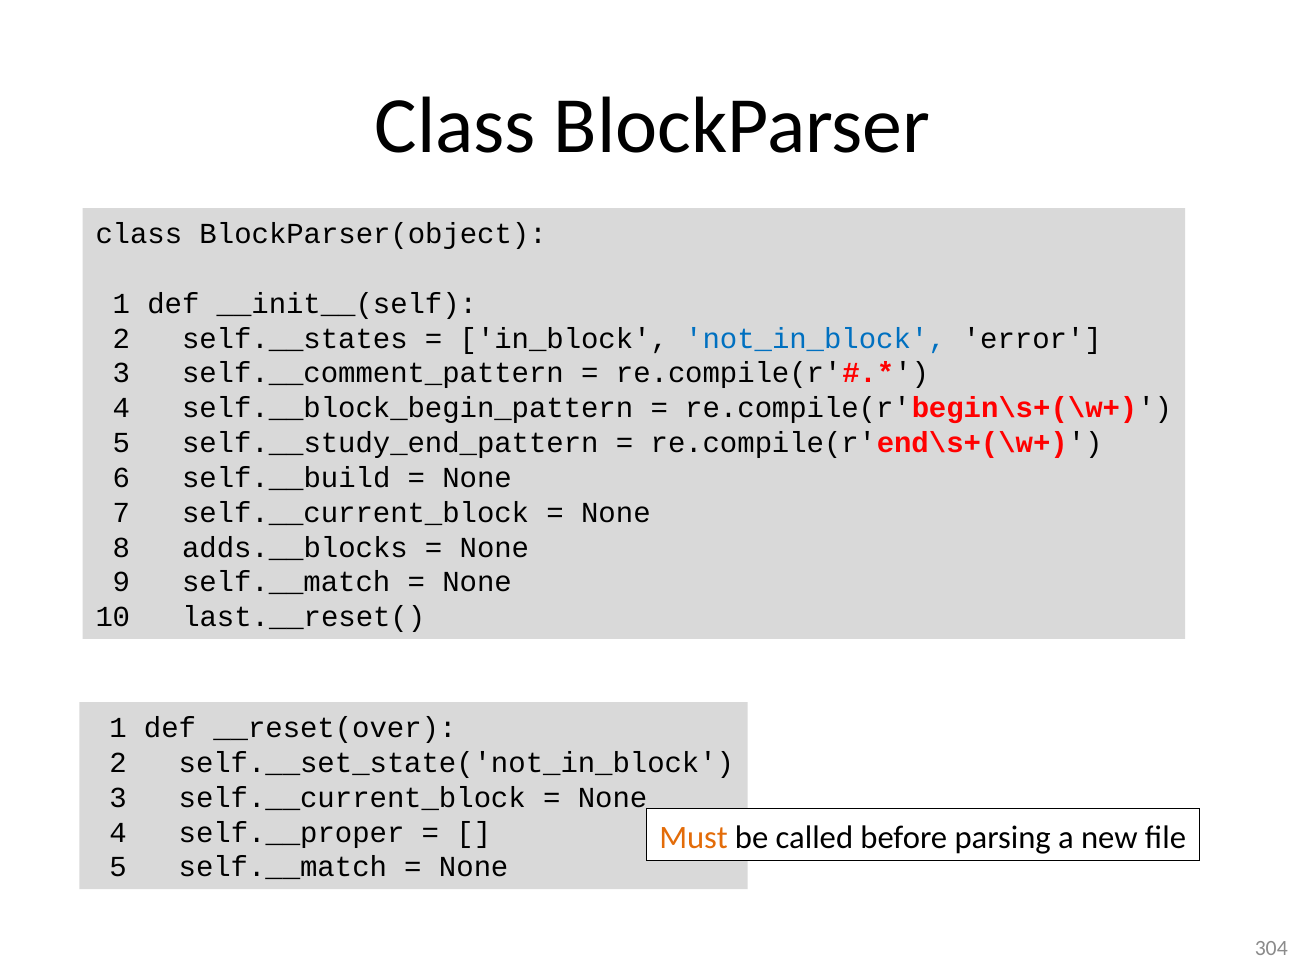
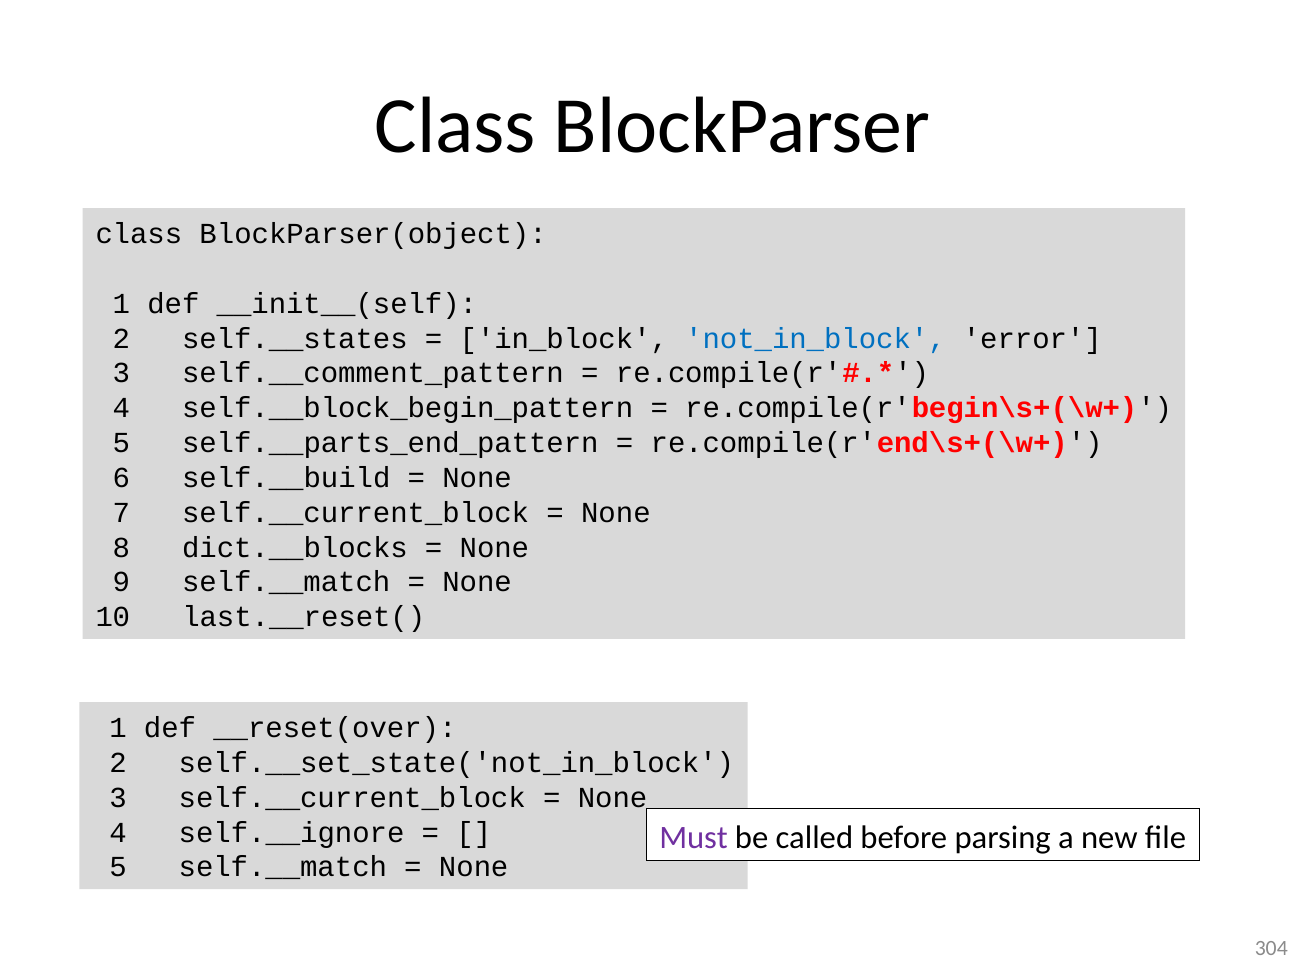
self.__study_end_pattern: self.__study_end_pattern -> self.__parts_end_pattern (390, 443)
adds.__blocks: adds.__blocks -> dict.__blocks (295, 547)
self.__proper: self.__proper -> self.__ignore (292, 832)
Must colour: orange -> purple (693, 837)
